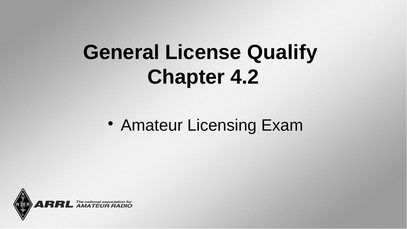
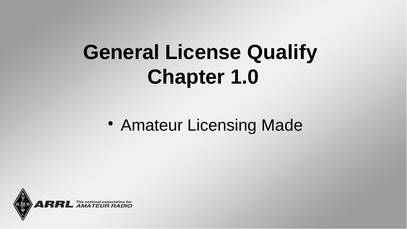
4.2: 4.2 -> 1.0 (245, 77)
Exam: Exam -> Made (282, 125)
